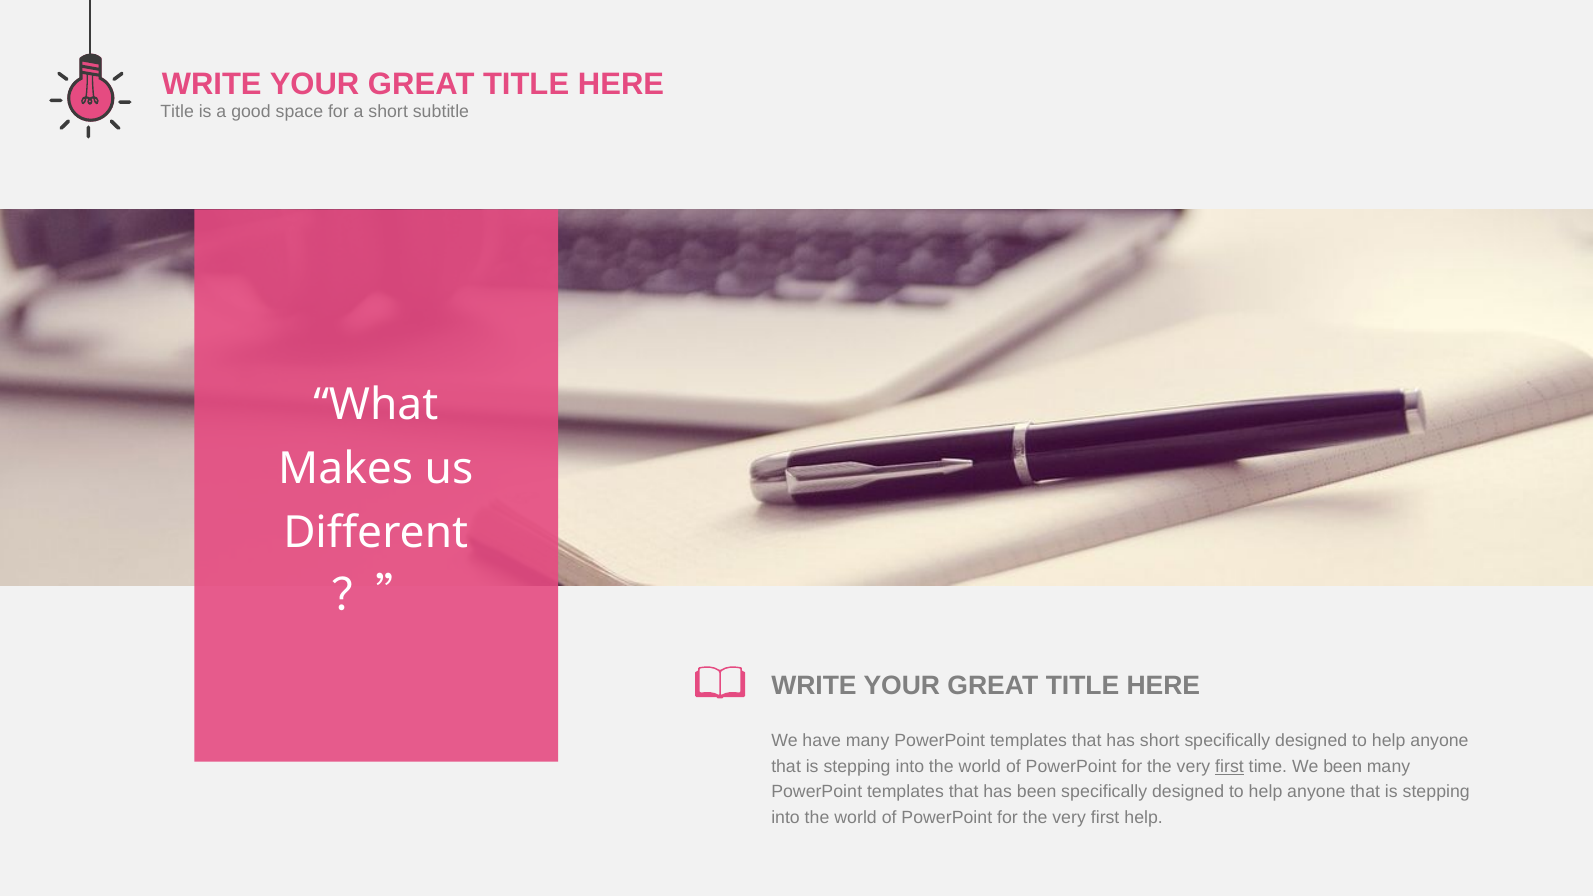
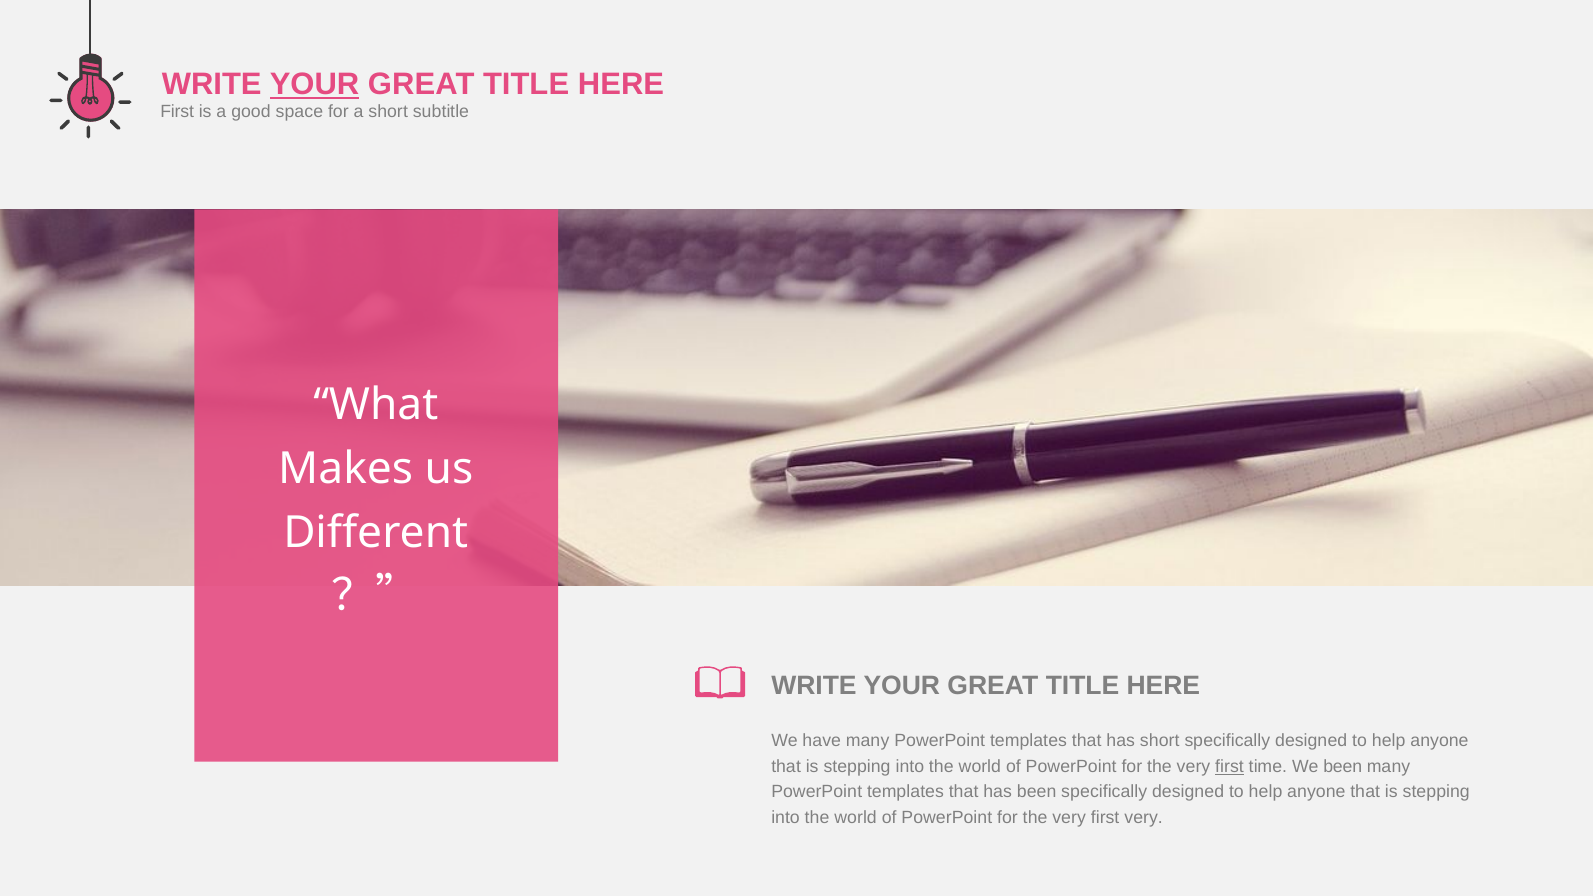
YOUR underline: none -> present (315, 85)
Title: Title -> First (177, 112)
first help: help -> very (1144, 817)
